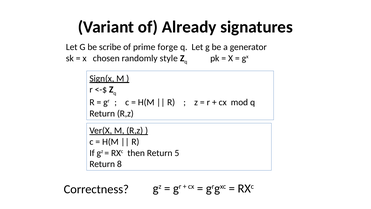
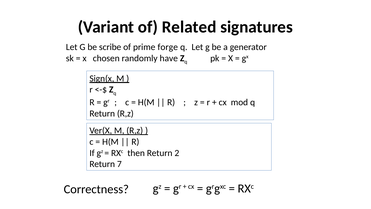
Already: Already -> Related (189, 27)
style: style -> have (169, 58)
5: 5 -> 2 (177, 153)
8: 8 -> 7 (119, 164)
